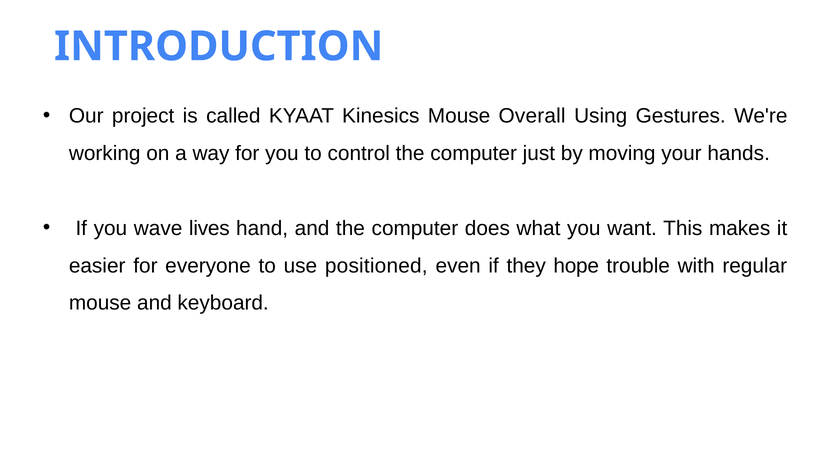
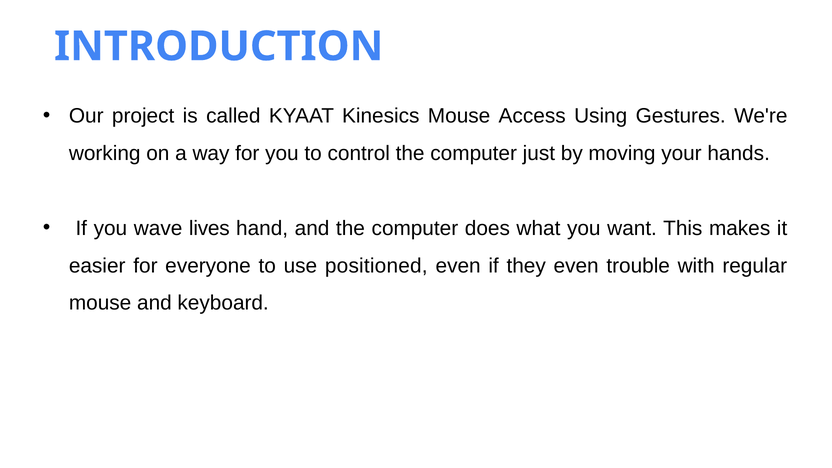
Overall: Overall -> Access (532, 116)
they hope: hope -> even (576, 266)
